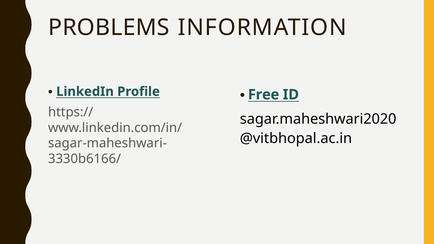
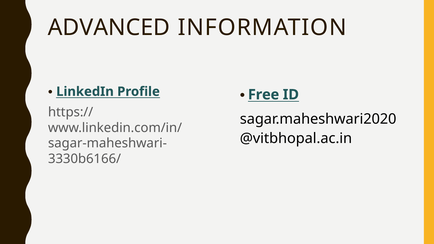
PROBLEMS: PROBLEMS -> ADVANCED (109, 28)
